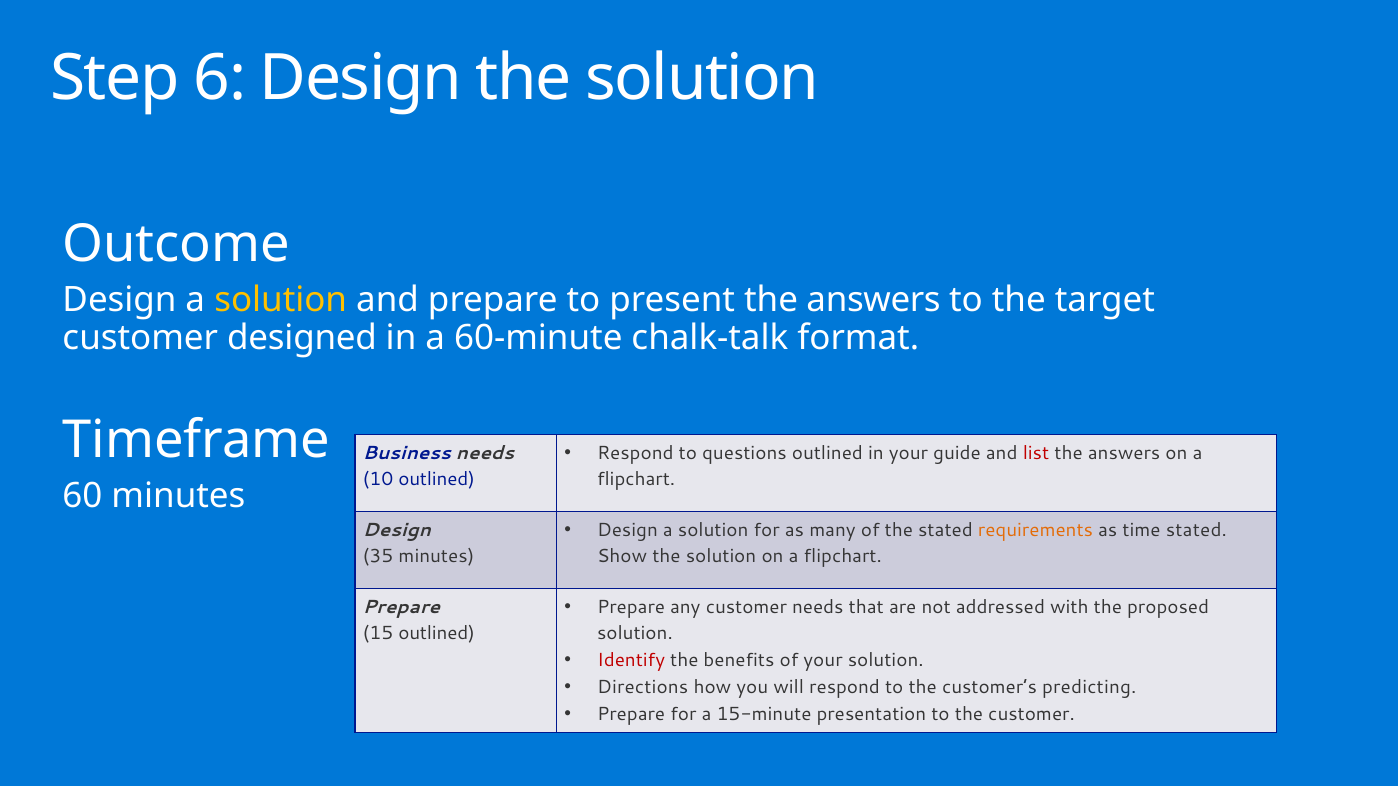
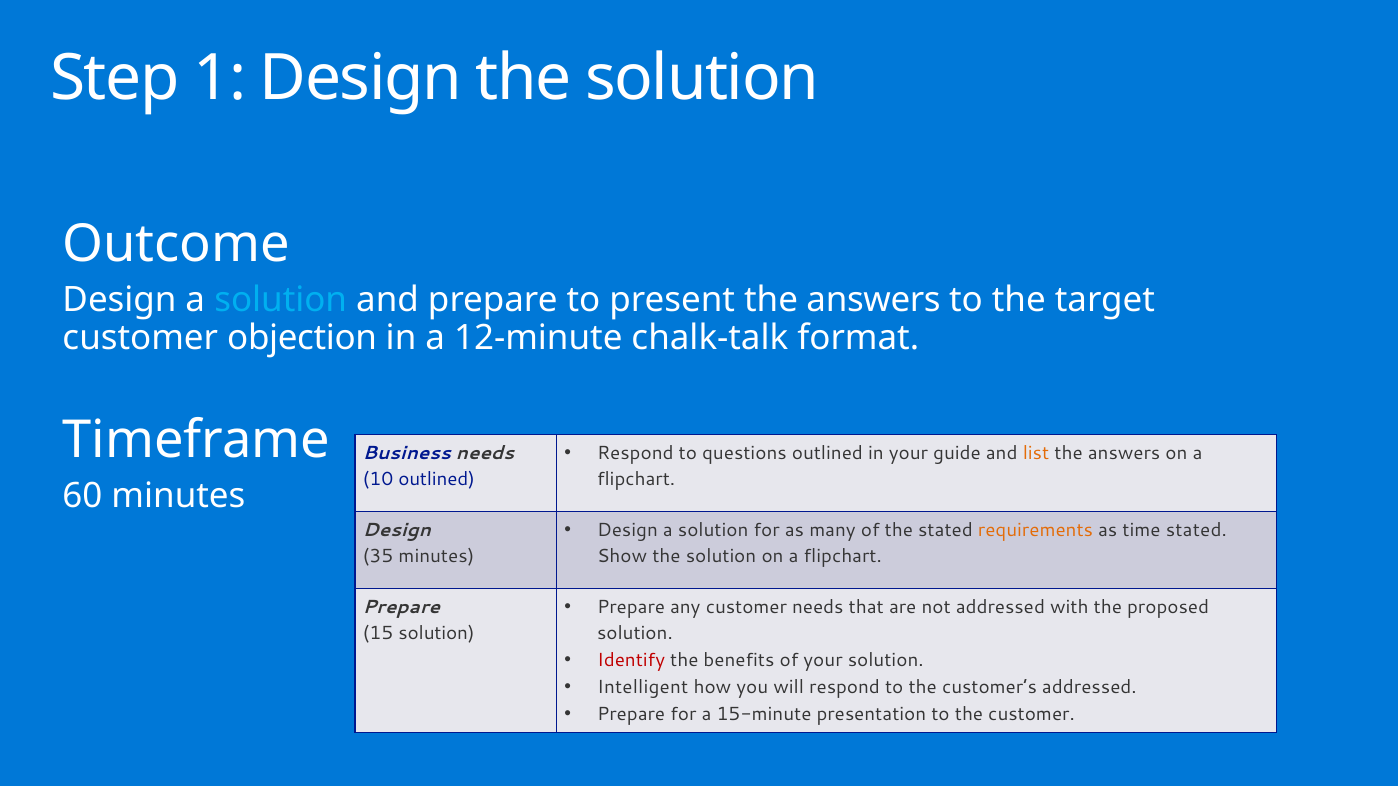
6: 6 -> 1 (220, 78)
solution colour: yellow -> light blue (281, 300)
designed: designed -> objection (302, 338)
60-minute: 60-minute -> 12-minute (538, 338)
list colour: red -> orange (1036, 453)
15 outlined: outlined -> solution (437, 634)
Directions: Directions -> Intelligent (643, 687)
customer’s predicting: predicting -> addressed (1089, 687)
